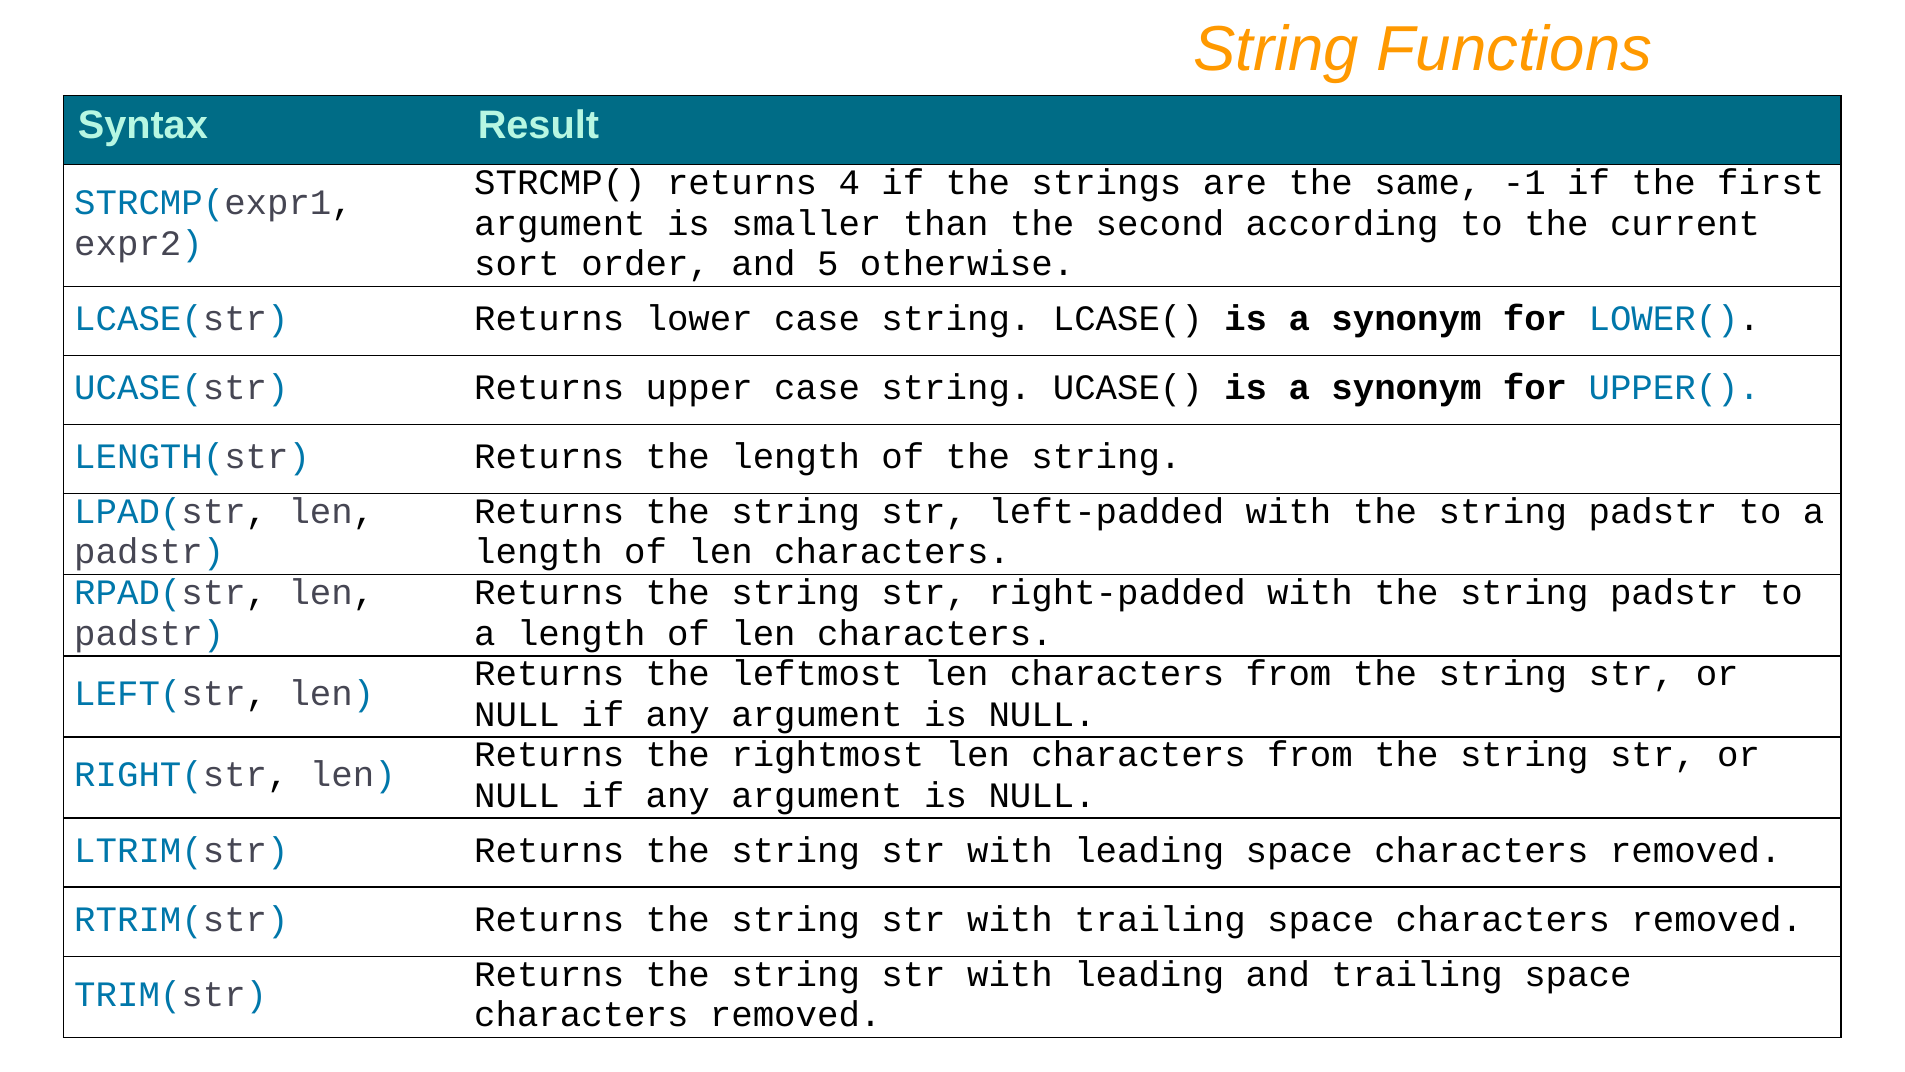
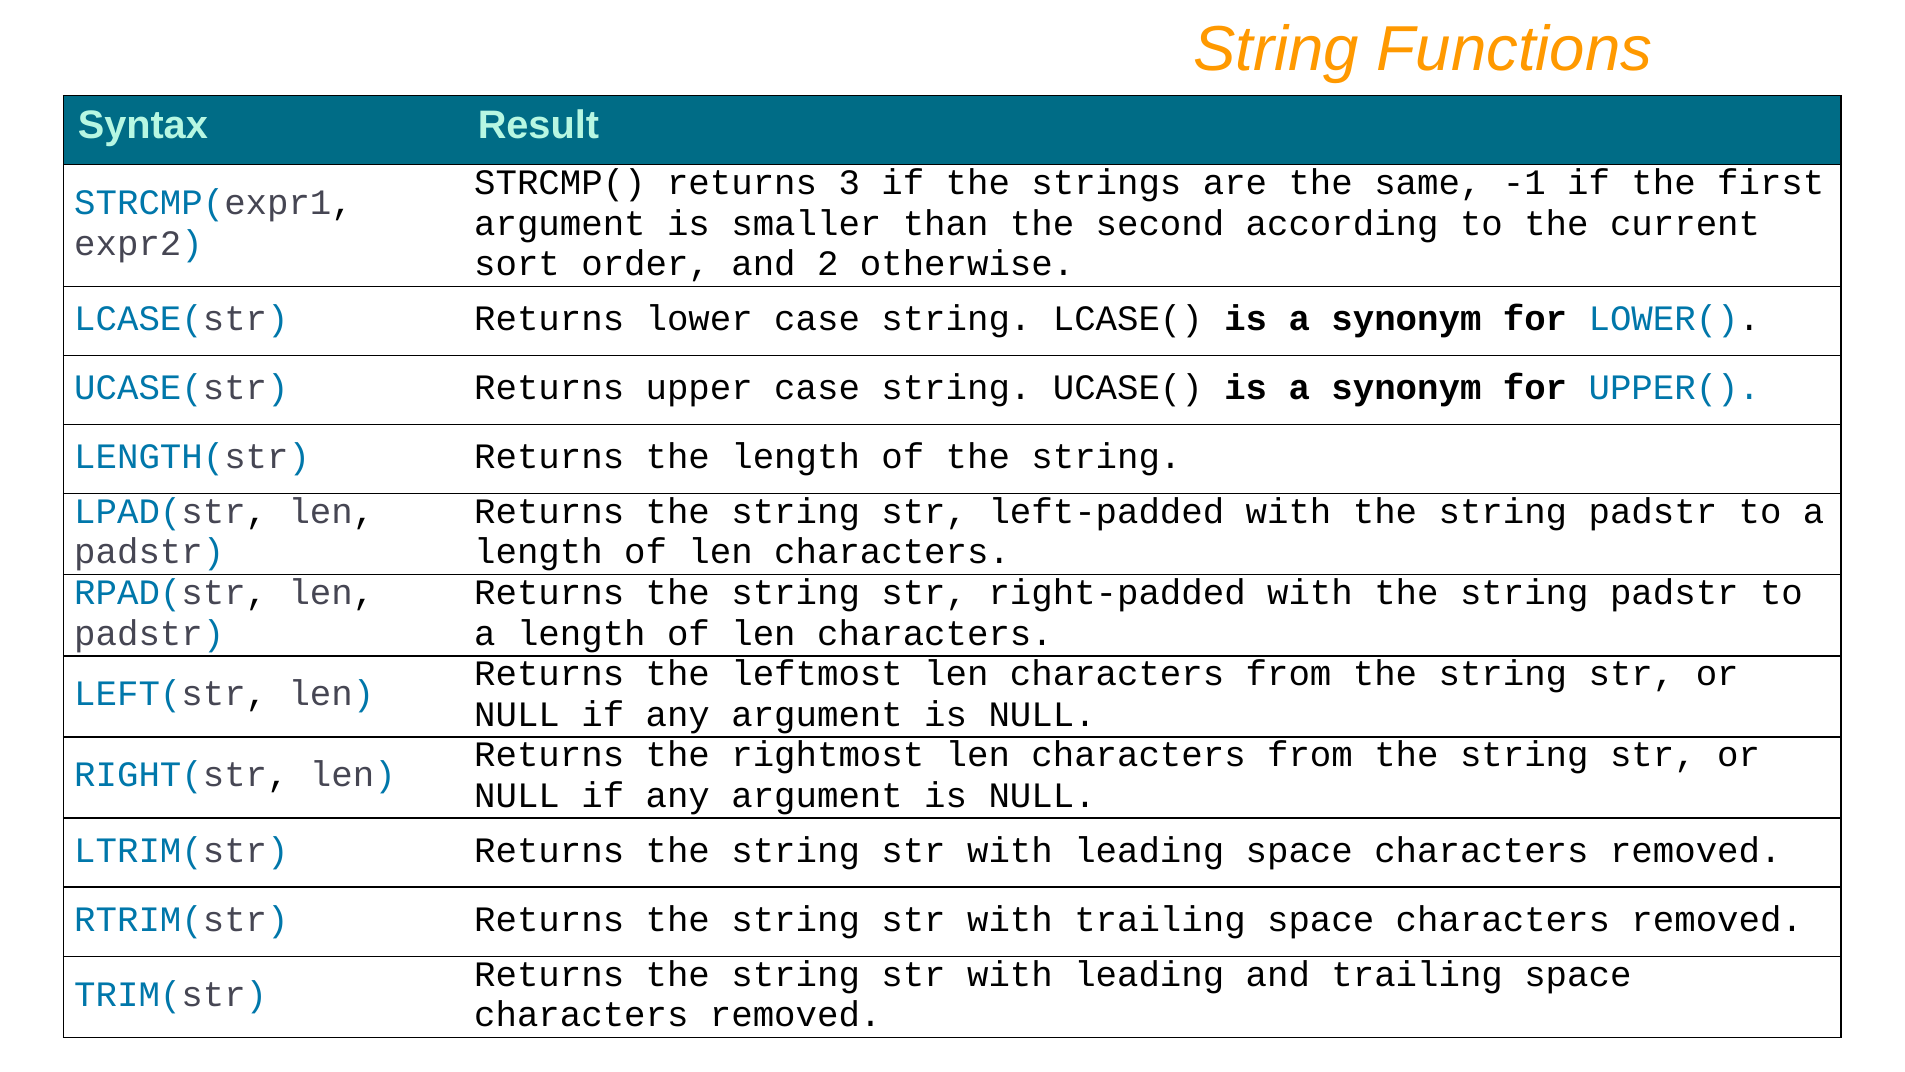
4: 4 -> 3 (849, 183)
5: 5 -> 2 (828, 264)
